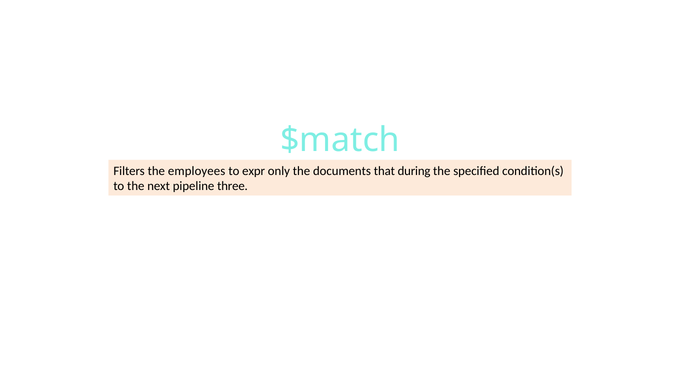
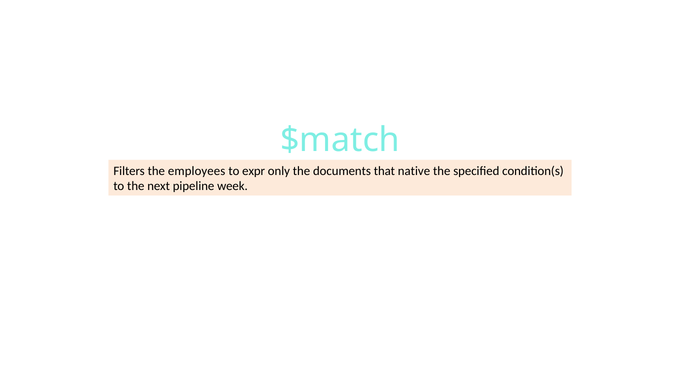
during: during -> native (414, 171)
three: three -> week (232, 186)
